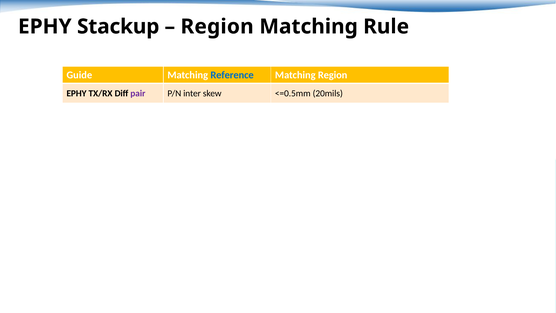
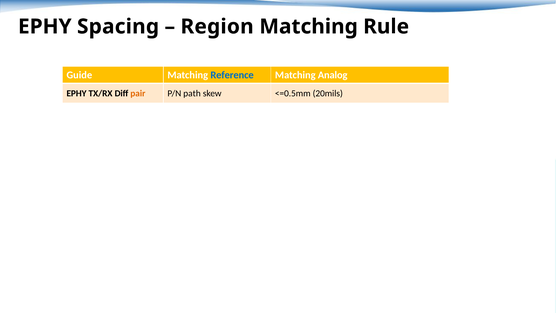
Stackup: Stackup -> Spacing (118, 27)
Matching Region: Region -> Analog (333, 75)
pair colour: purple -> orange (138, 93)
inter: inter -> path (192, 93)
